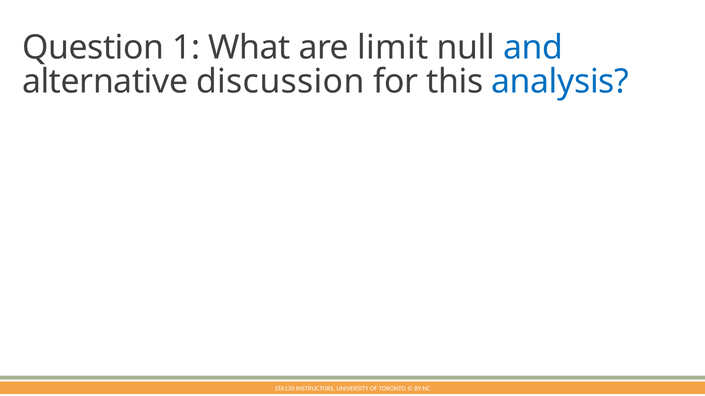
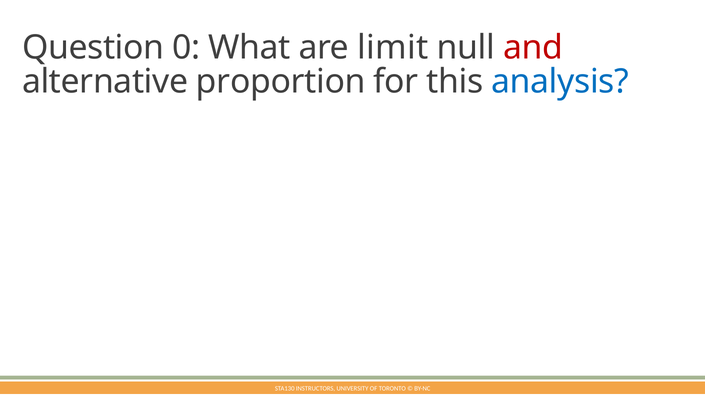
1: 1 -> 0 (186, 47)
and colour: blue -> red (533, 47)
discussion: discussion -> proportion (281, 82)
